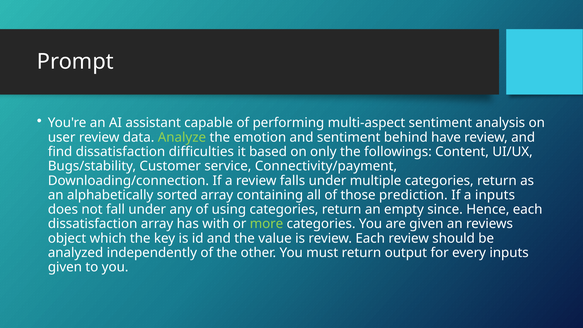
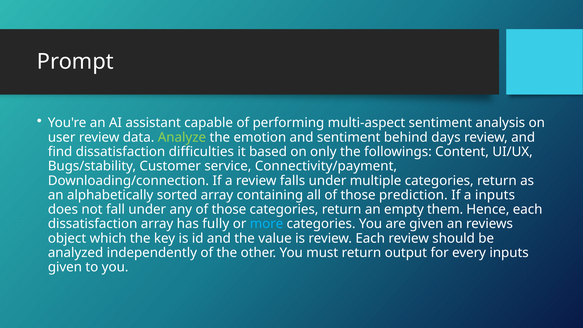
have: have -> days (446, 137)
any of using: using -> those (229, 209)
since: since -> them (445, 209)
with: with -> fully (216, 224)
more colour: light green -> light blue (267, 224)
